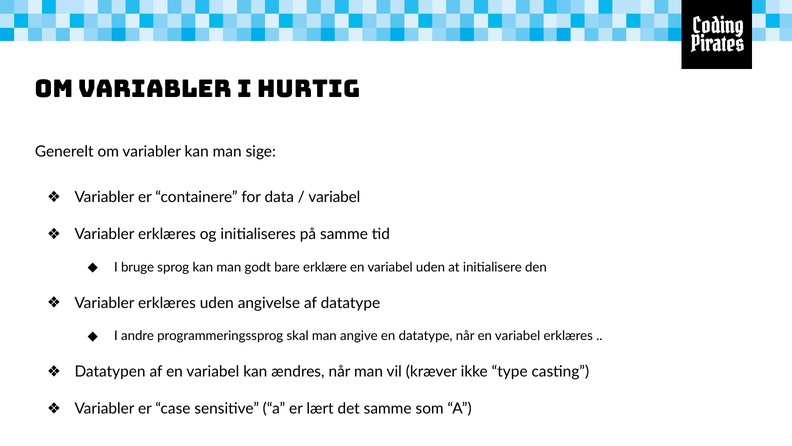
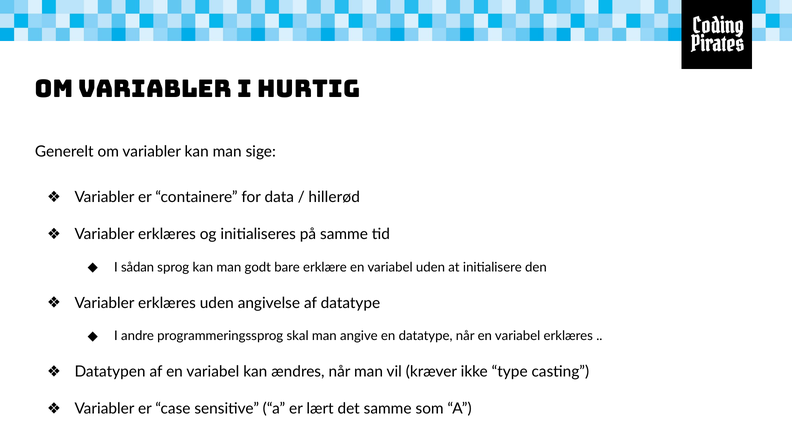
variabel: variabel -> hillerød (334, 197)
bruge: bruge -> sådan (138, 267)
